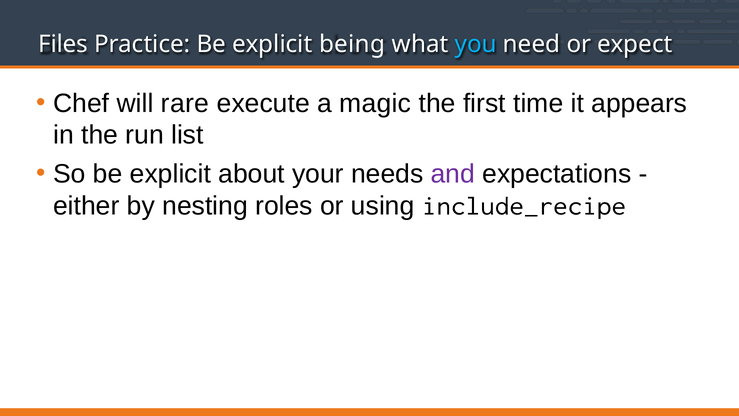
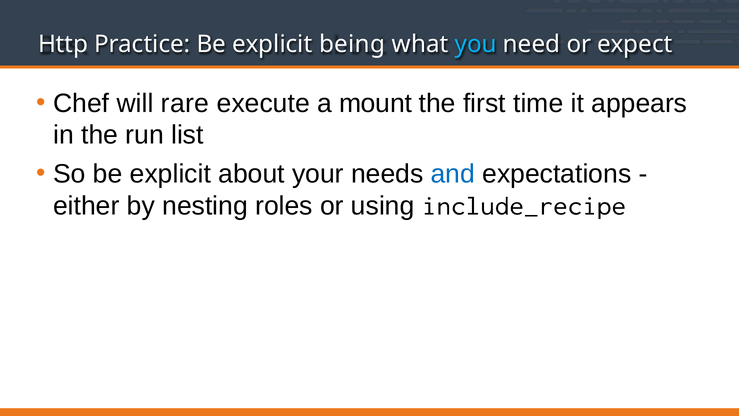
Files: Files -> Http (63, 44)
magic: magic -> mount (375, 103)
and colour: purple -> blue (453, 174)
